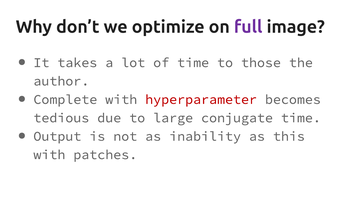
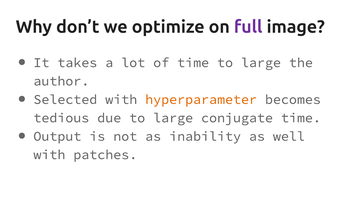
time to those: those -> large (261, 63)
Complete: Complete -> Selected (65, 99)
hyperparameter colour: red -> orange (201, 99)
this: this -> well (289, 136)
